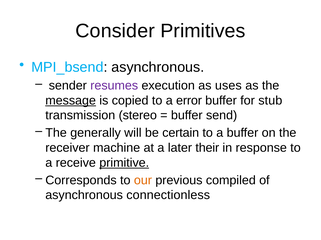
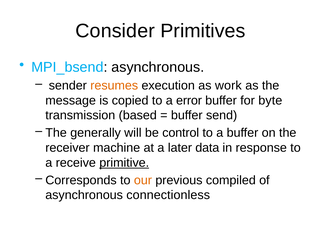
resumes colour: purple -> orange (114, 86)
uses: uses -> work (228, 86)
message underline: present -> none (71, 101)
stub: stub -> byte (270, 101)
stereo: stereo -> based (138, 116)
certain: certain -> control (181, 133)
their: their -> data (207, 148)
